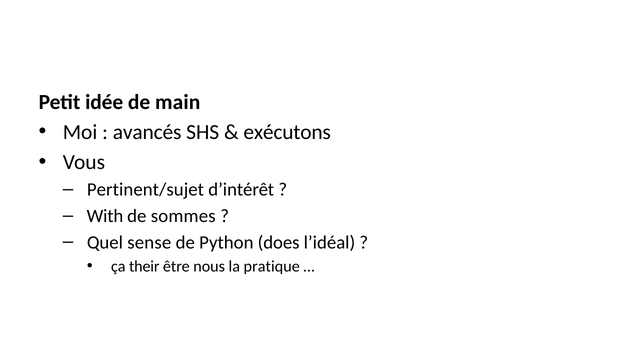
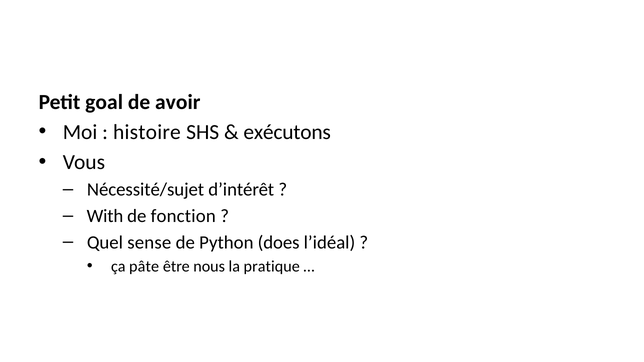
idée: idée -> goal (104, 102)
main: main -> avoir (178, 102)
avancés: avancés -> histoire (147, 132)
Pertinent/sujet: Pertinent/sujet -> Nécessité/sujet (146, 190)
sommes: sommes -> fonction (183, 216)
their: their -> pâte (144, 266)
